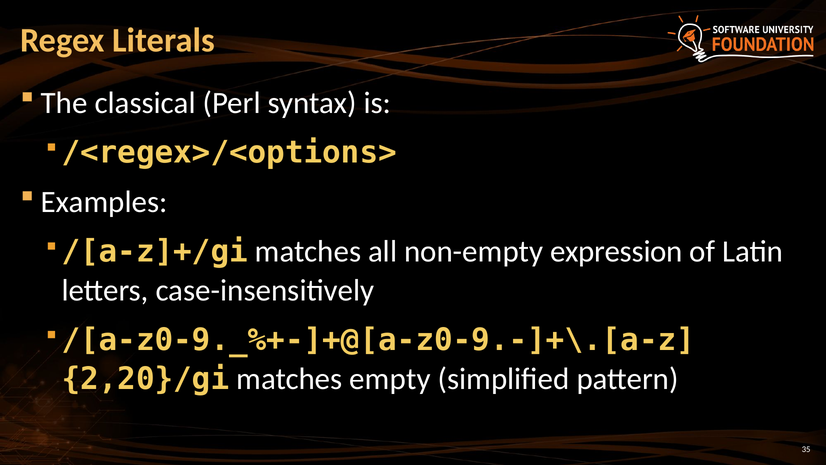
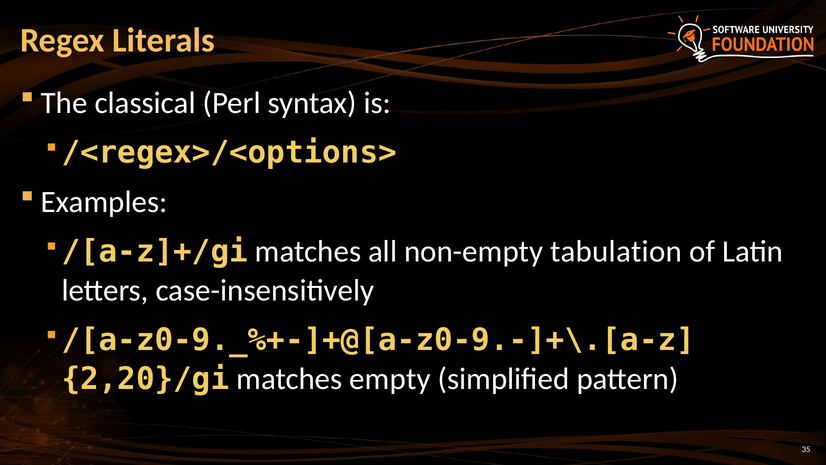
expression: expression -> tabulation (616, 251)
